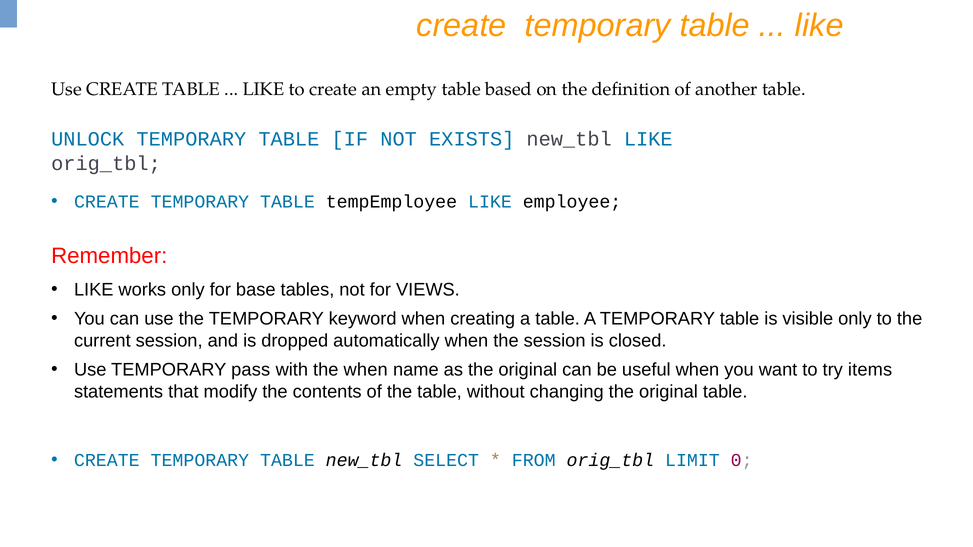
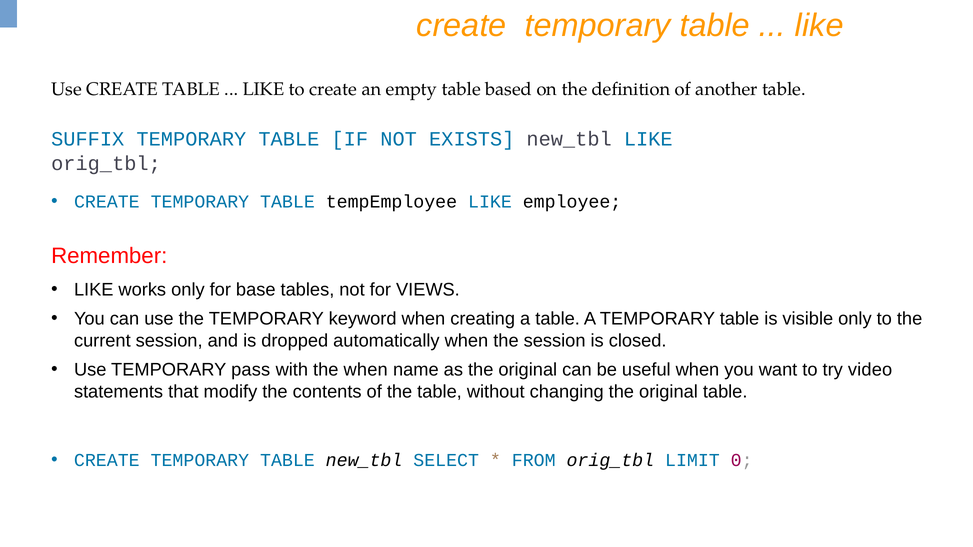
UNLOCK: UNLOCK -> SUFFIX (88, 139)
items: items -> video (870, 370)
